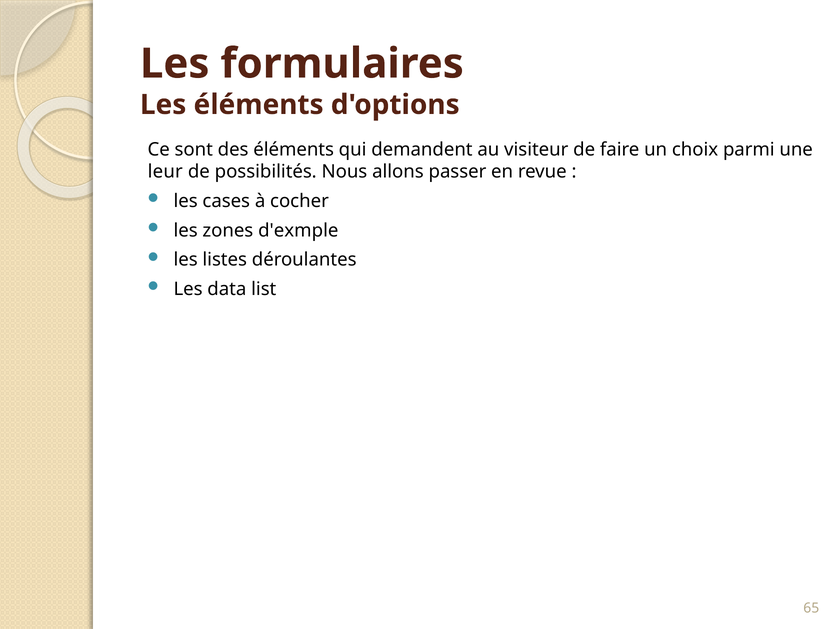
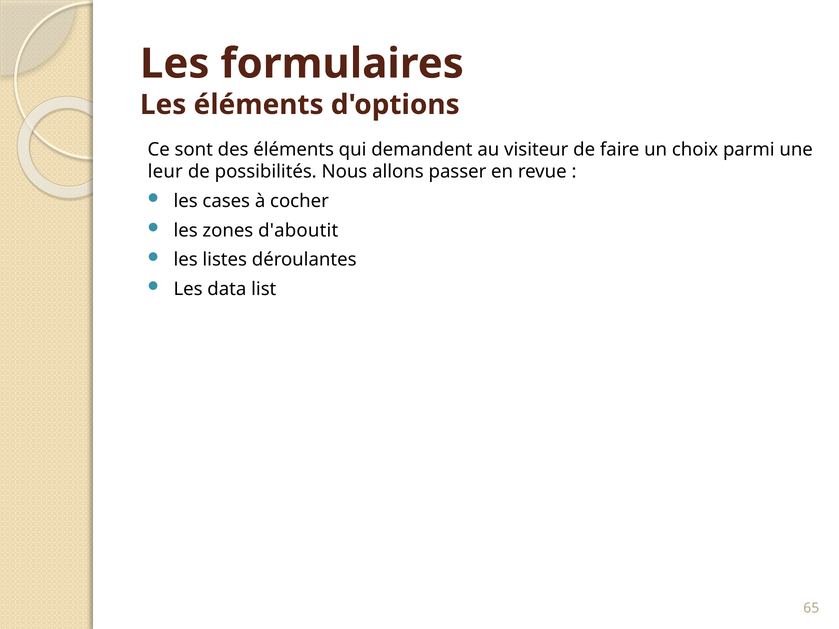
d'exmple: d'exmple -> d'aboutit (298, 231)
